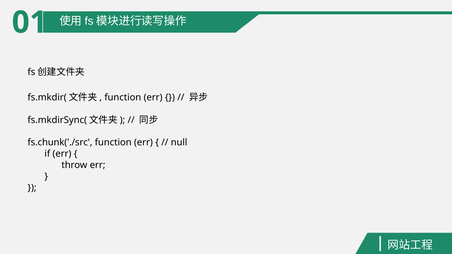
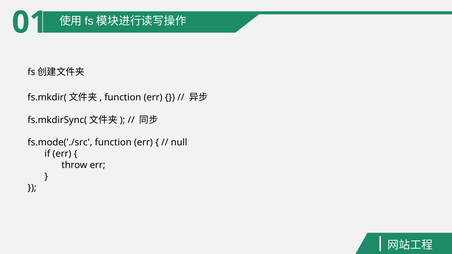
fs.chunk('./src: fs.chunk('./src -> fs.mode('./src (60, 143)
